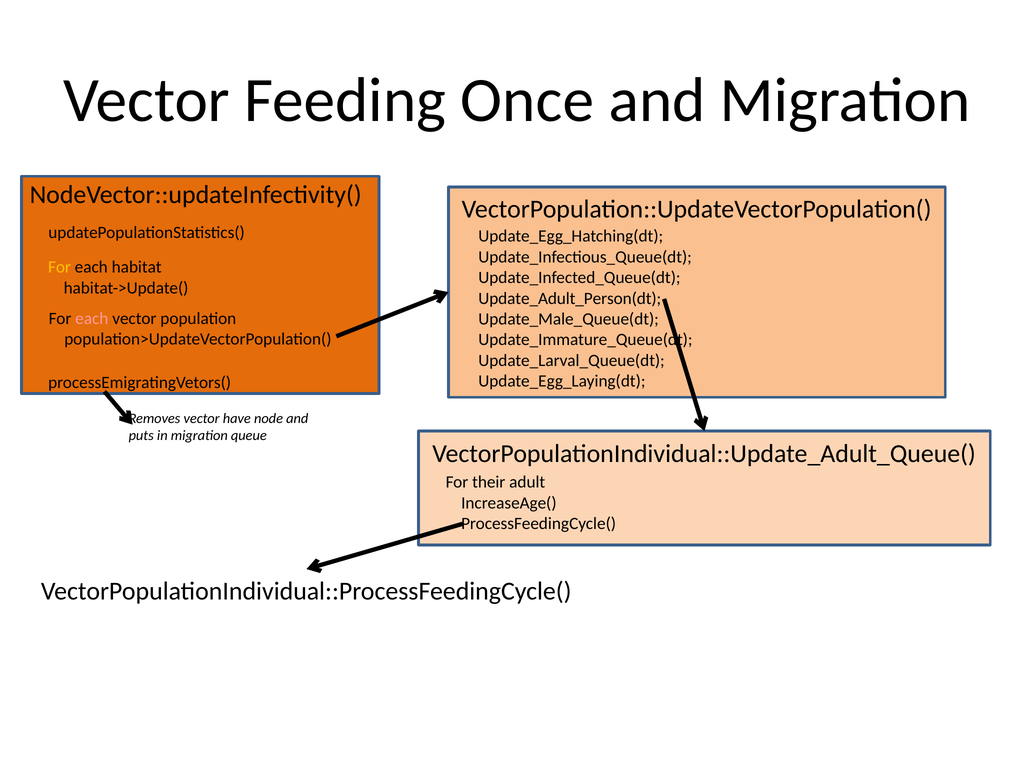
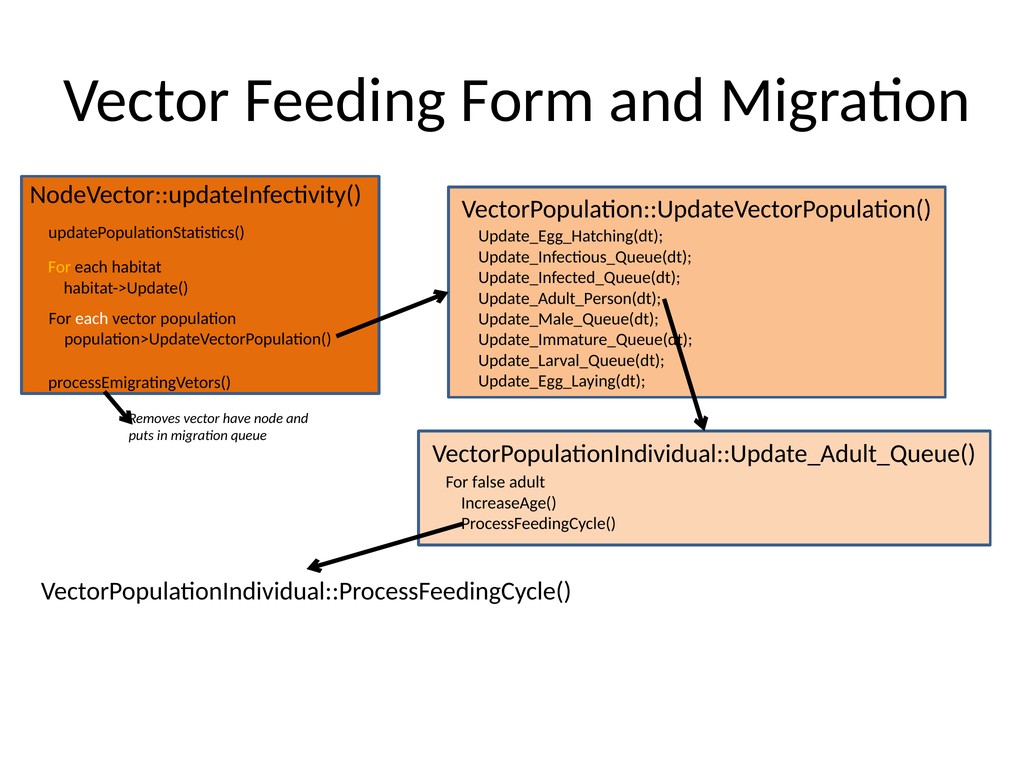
Once: Once -> Form (528, 100)
each colour: pink -> white (92, 319)
their: their -> false (489, 482)
